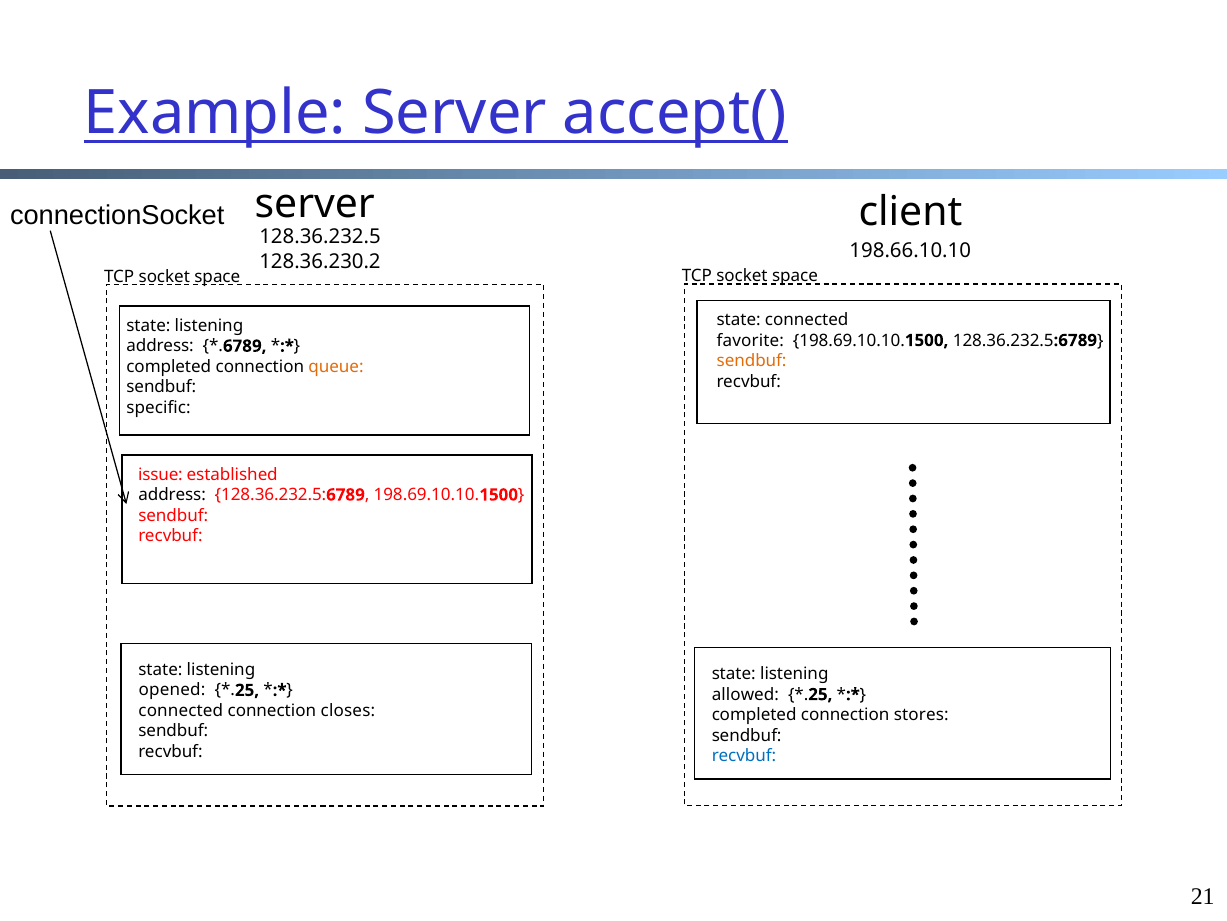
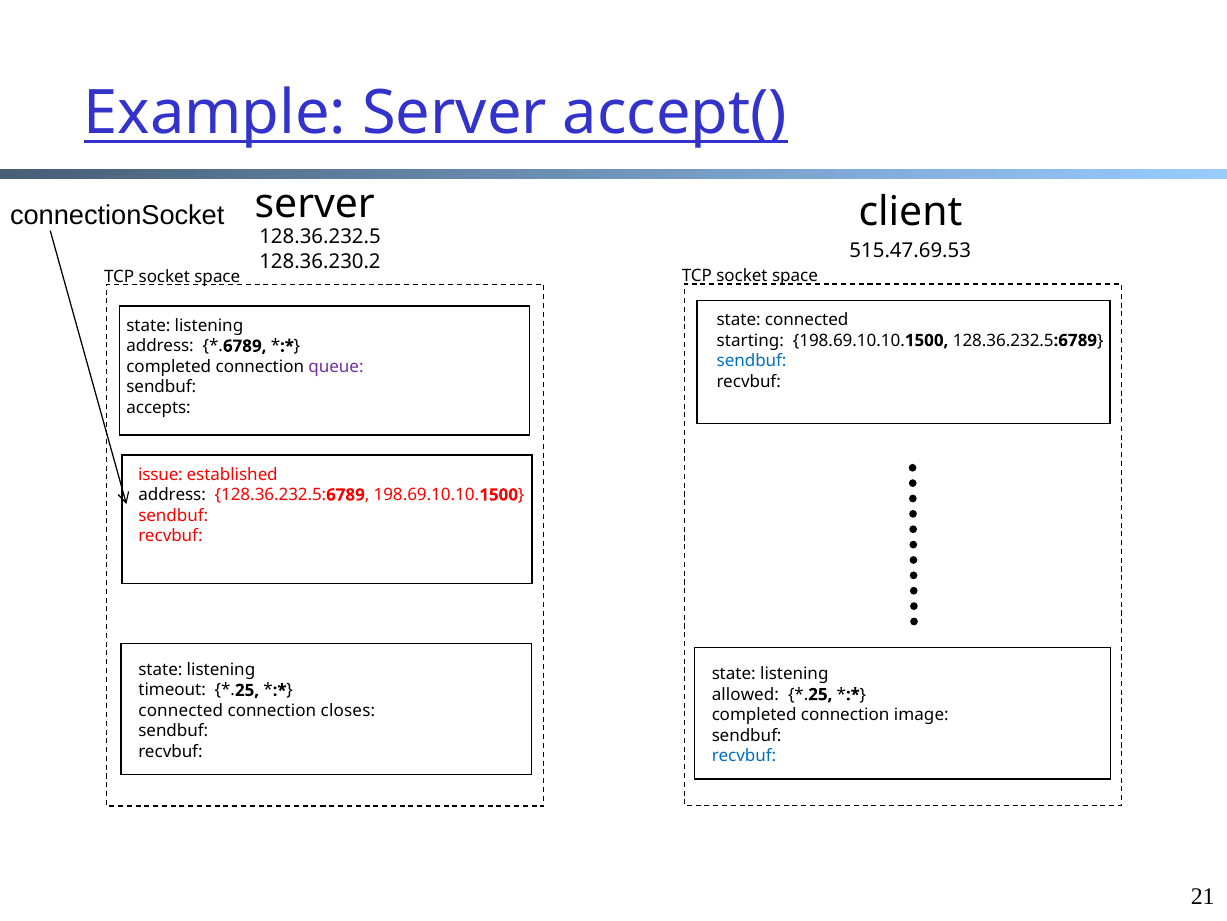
198.66.10.10: 198.66.10.10 -> 515.47.69.53 (910, 250)
favorite: favorite -> starting (750, 340)
sendbuf colour: orange -> blue (752, 361)
queue colour: orange -> purple (336, 366)
specific: specific -> accepts (159, 407)
opened: opened -> timeout (172, 690)
stores: stores -> image (921, 714)
